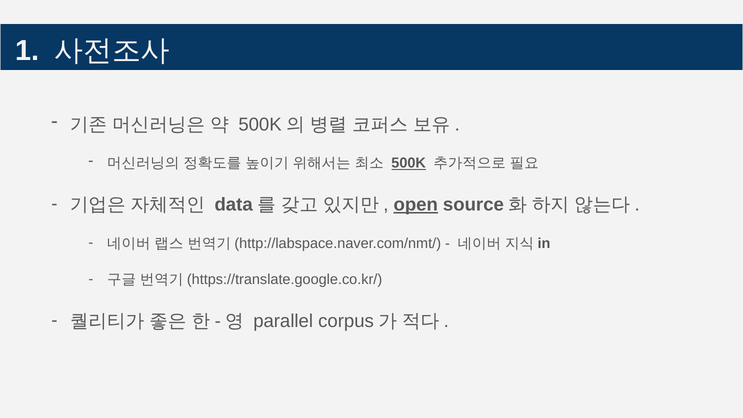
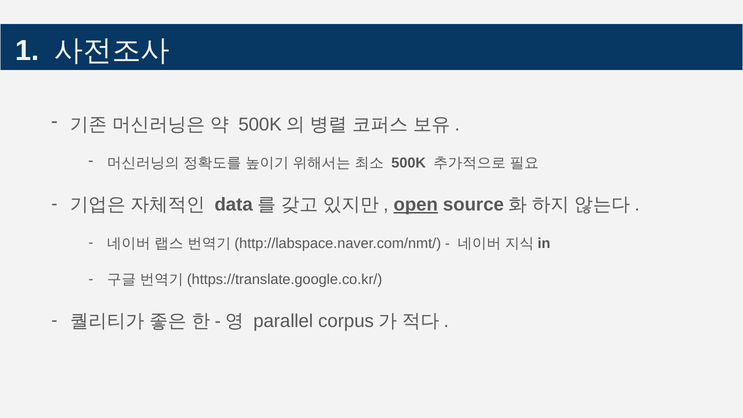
500K underline: present -> none (409, 163)
